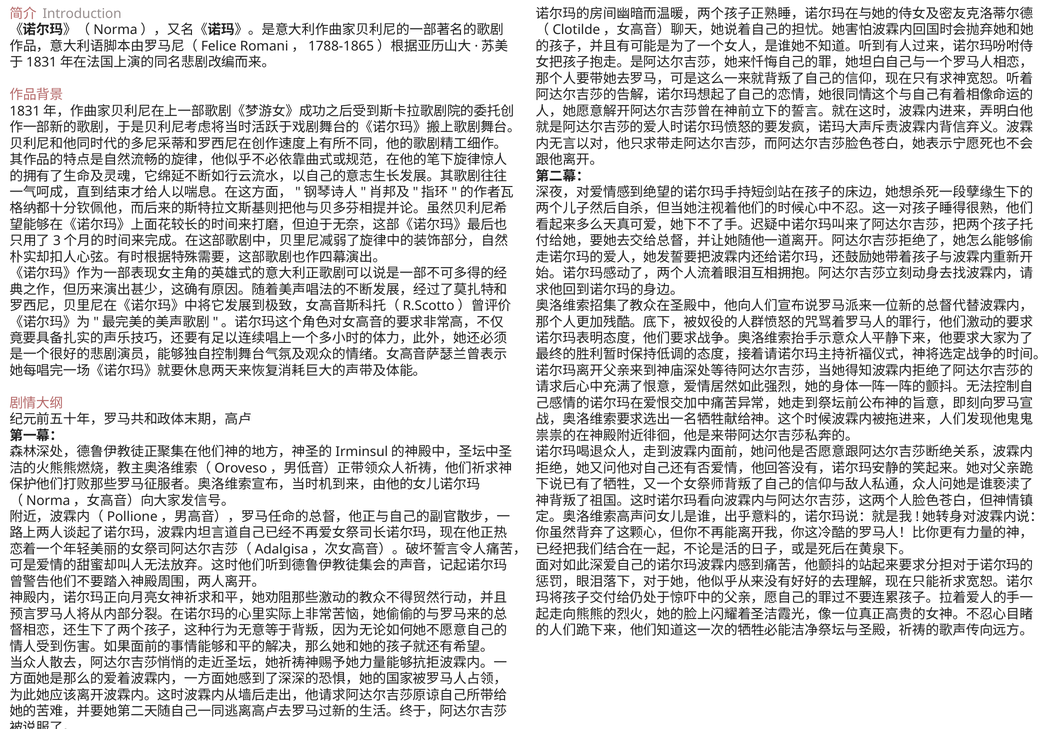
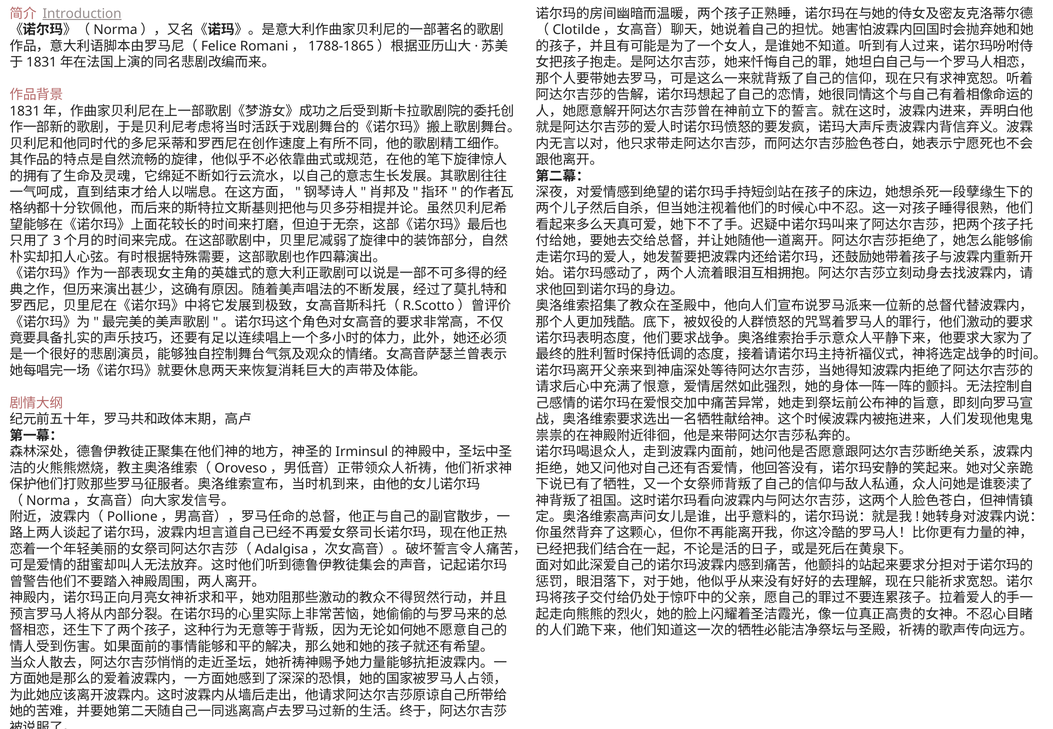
Introduction underline: none -> present (82, 14)
